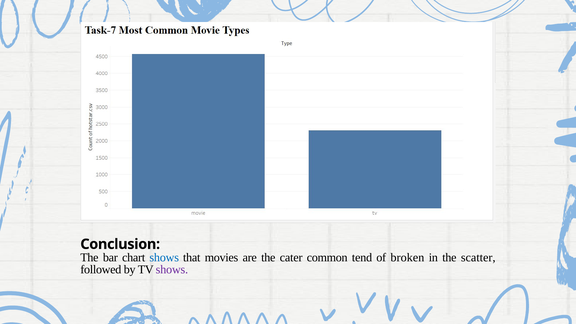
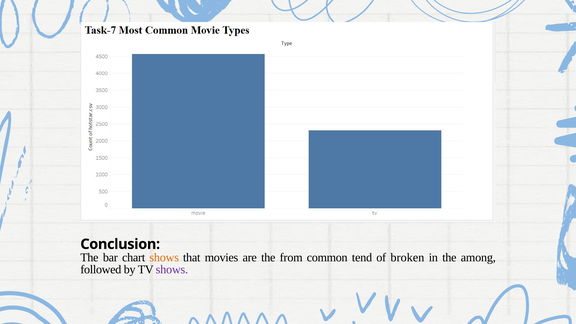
shows colour: blue -> orange (164, 257)
cater: cater -> from (291, 257)
scatter: scatter -> among (478, 257)
